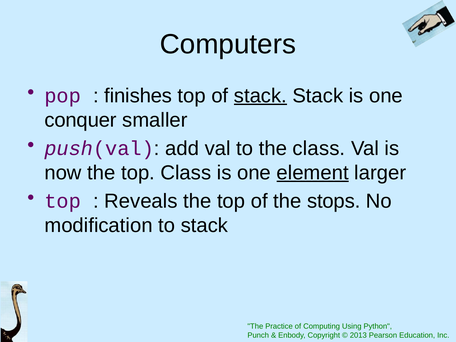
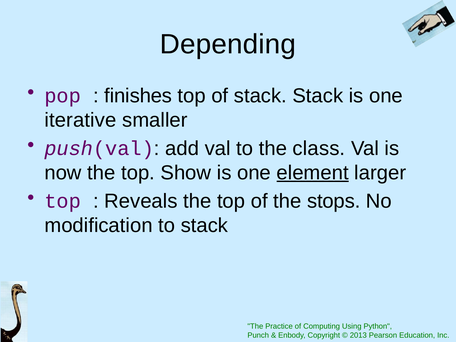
Computers: Computers -> Depending (228, 44)
stack underline: present -> none (260, 96)
conquer: conquer -> iterative (80, 120)
top Class: Class -> Show (186, 173)
